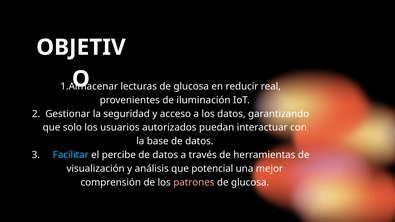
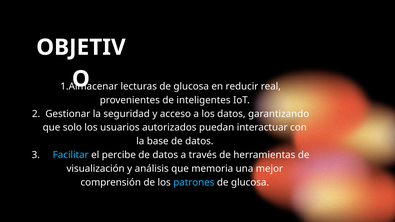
iluminación: iluminación -> inteligentes (204, 100)
potencial: potencial -> memoria (212, 169)
patrones colour: pink -> light blue (194, 182)
